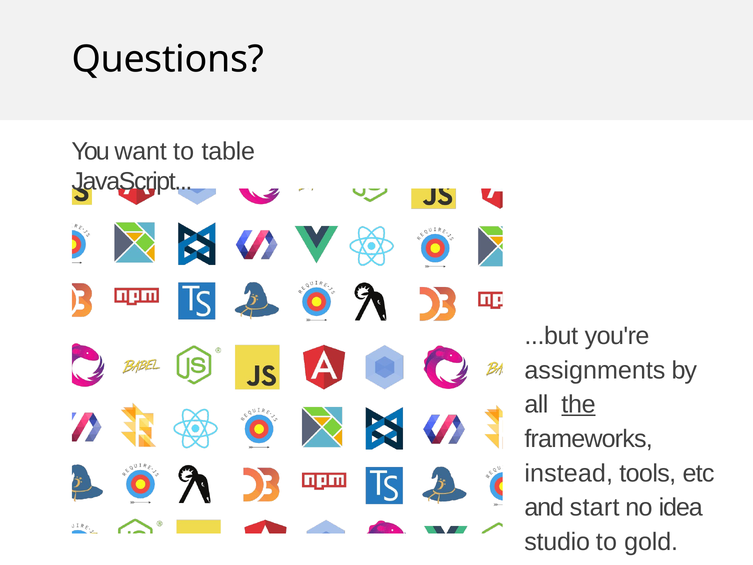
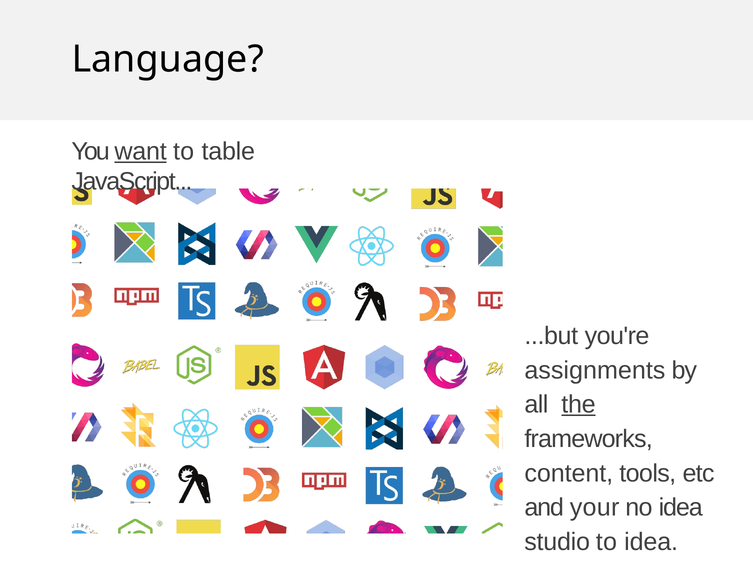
Questions: Questions -> Language (168, 59)
want underline: none -> present (141, 151)
instead: instead -> content (569, 473)
start: start -> your (595, 507)
to gold: gold -> idea (651, 542)
